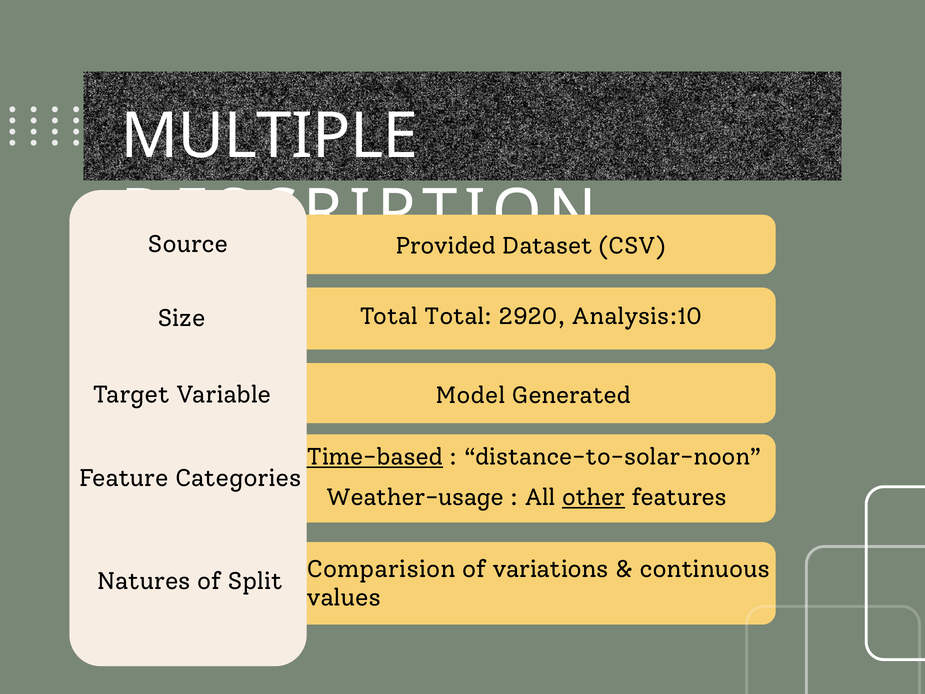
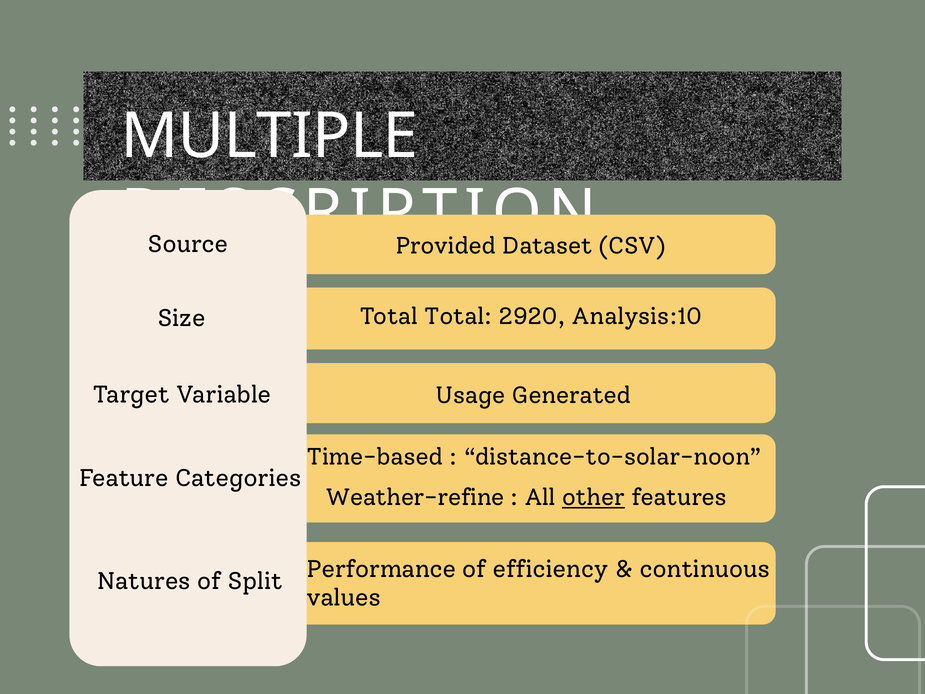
Model: Model -> Usage (471, 396)
Time-based underline: present -> none (375, 457)
Weather-usage: Weather-usage -> Weather-refine (415, 497)
Comparision: Comparision -> Performance (381, 569)
variations: variations -> efficiency (550, 569)
